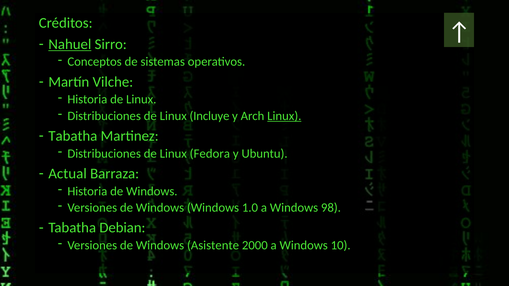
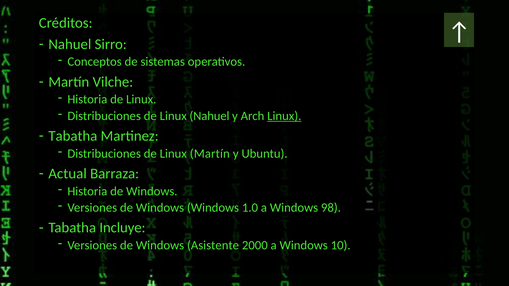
Nahuel underline: present -> none (70, 44)
Linux Incluye: Incluye -> Nahuel (209, 116)
Linux Fedora: Fedora -> Martín (210, 154)
Debian: Debian -> Incluye (122, 228)
